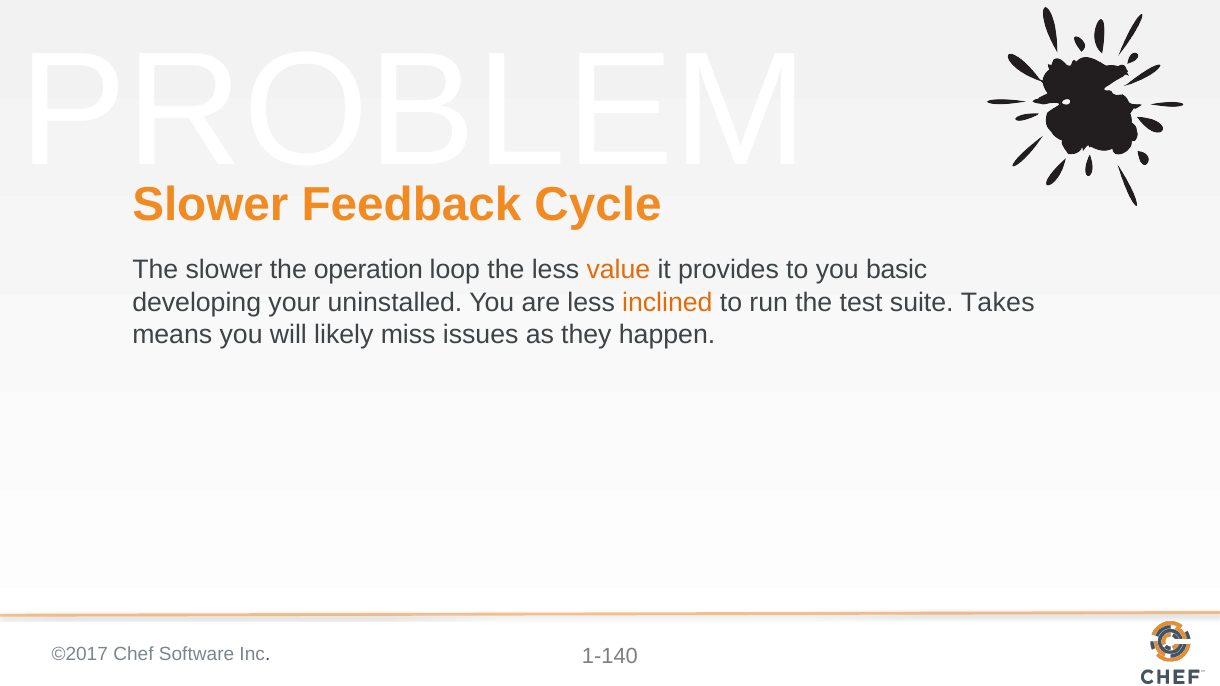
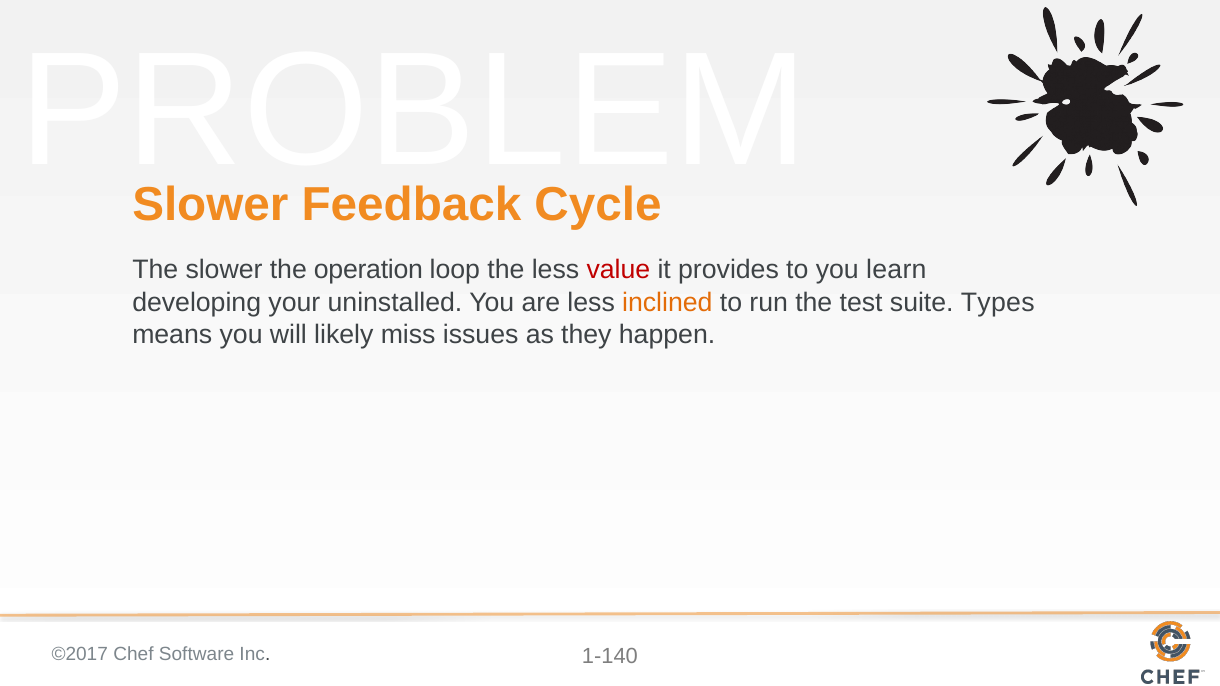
value colour: orange -> red (618, 270)
basic: basic -> learn (896, 270)
Takes: Takes -> Types (998, 302)
